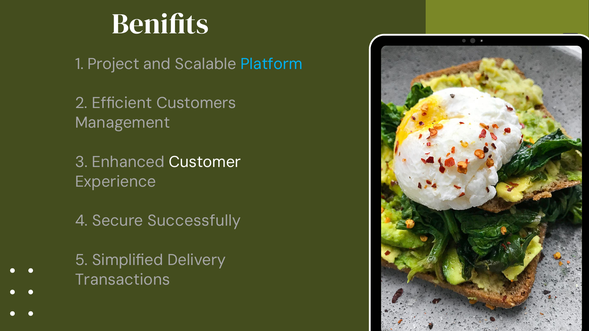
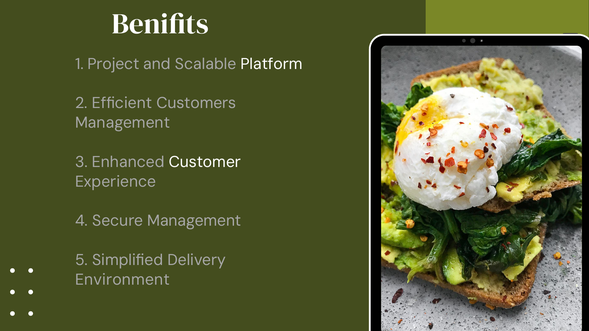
Platform colour: light blue -> white (272, 64)
Secure Successfully: Successfully -> Management (194, 221)
Transactions: Transactions -> Environment (122, 280)
